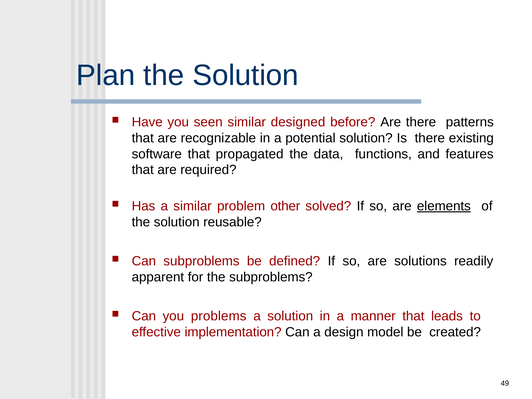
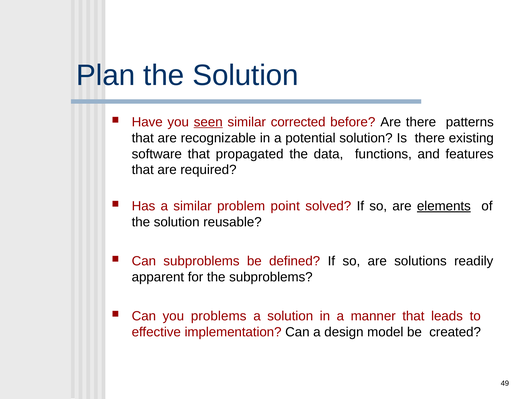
seen underline: none -> present (208, 122)
designed: designed -> corrected (298, 122)
other: other -> point (285, 206)
